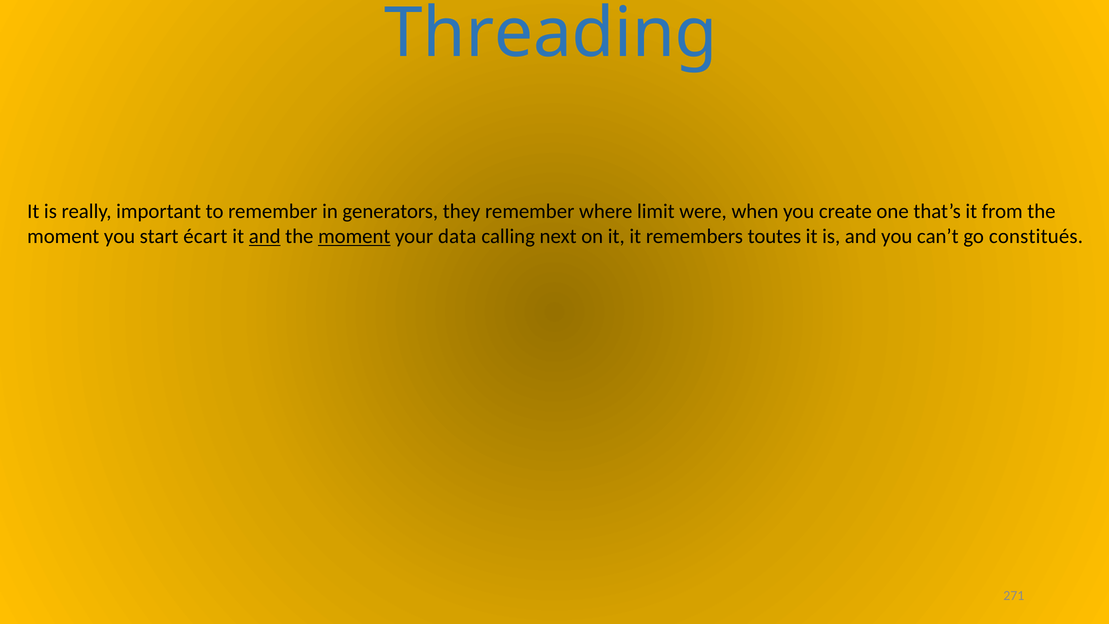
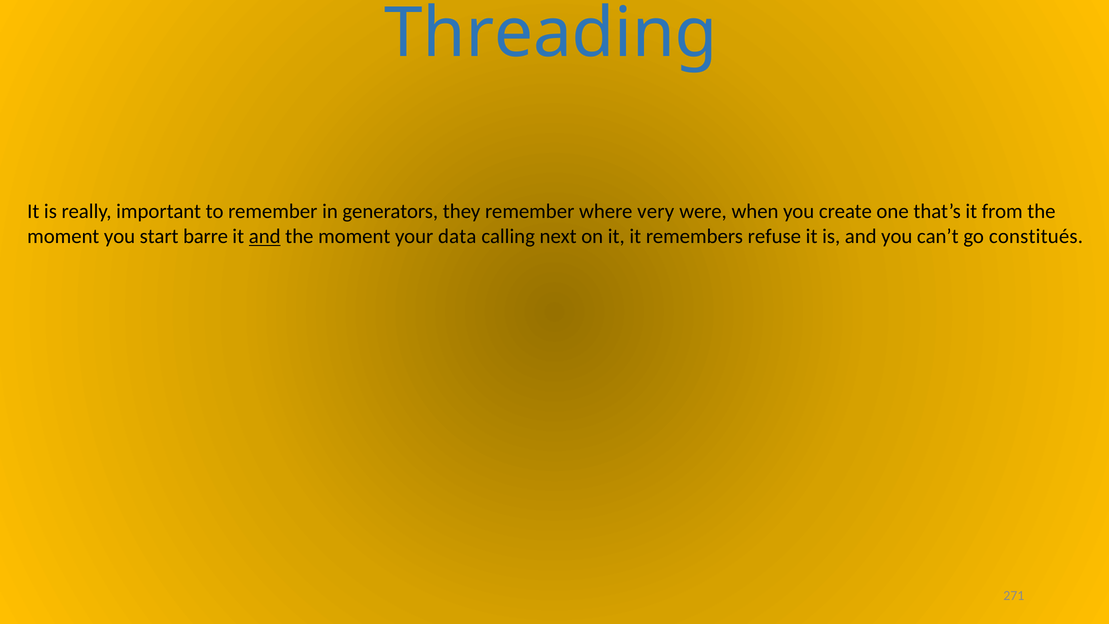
limit: limit -> very (656, 211)
écart: écart -> barre (206, 236)
moment underline: present -> none (354, 236)
toutes: toutes -> refuse (774, 236)
